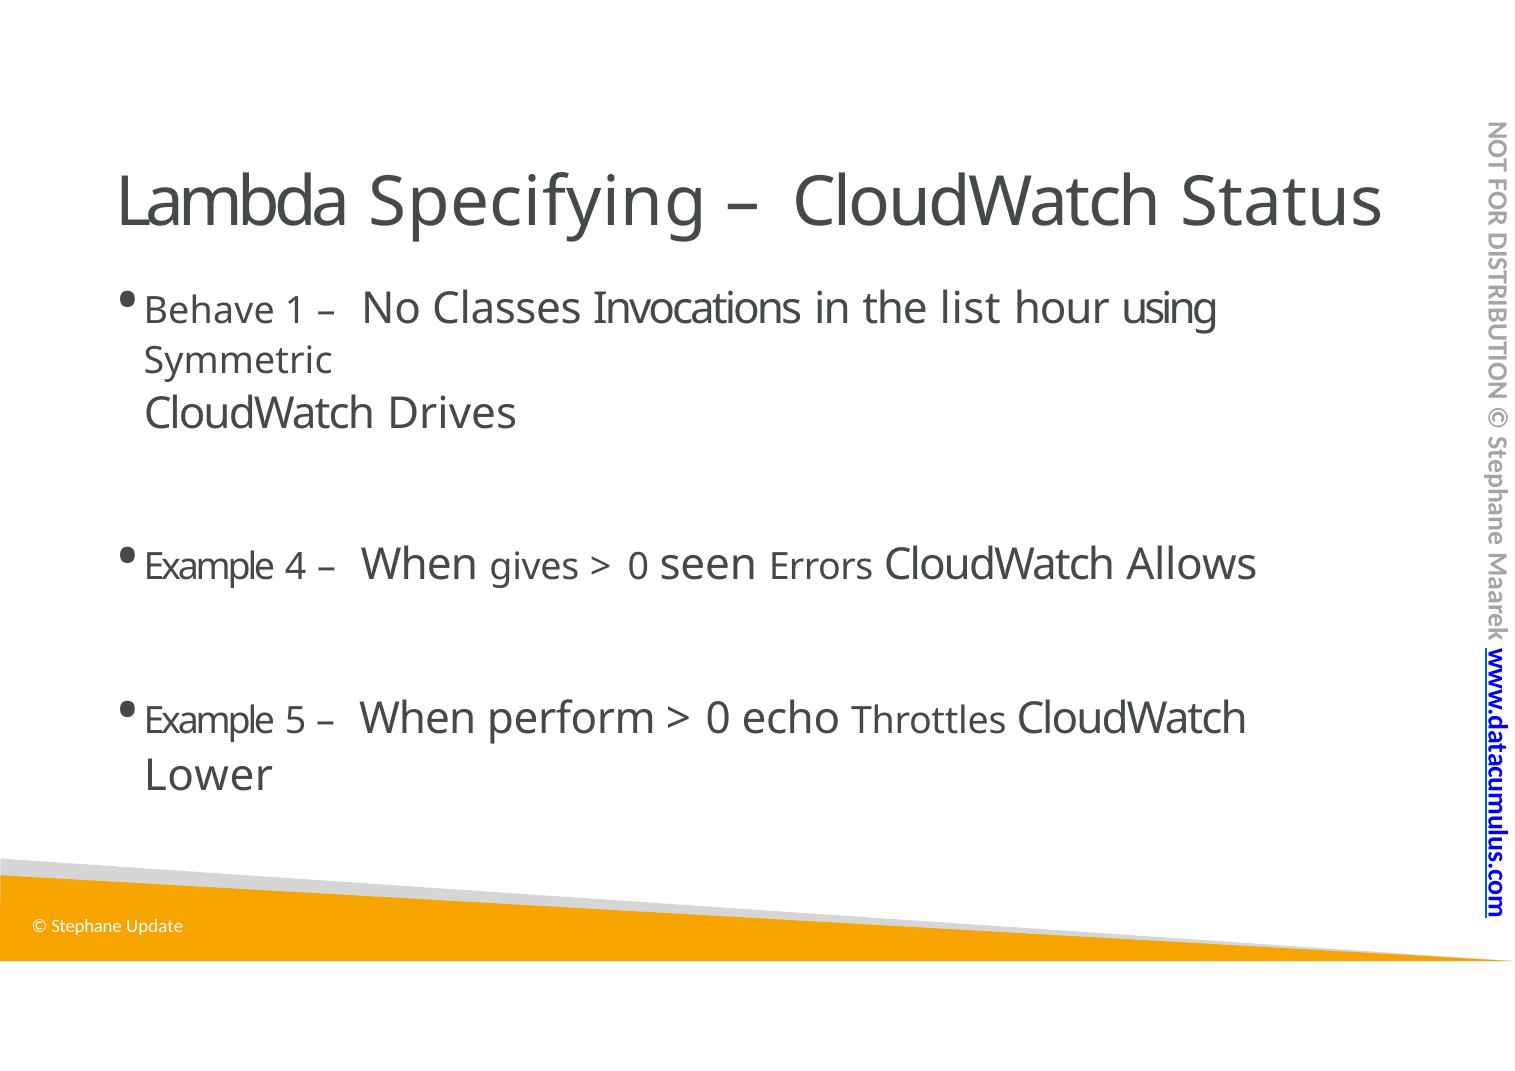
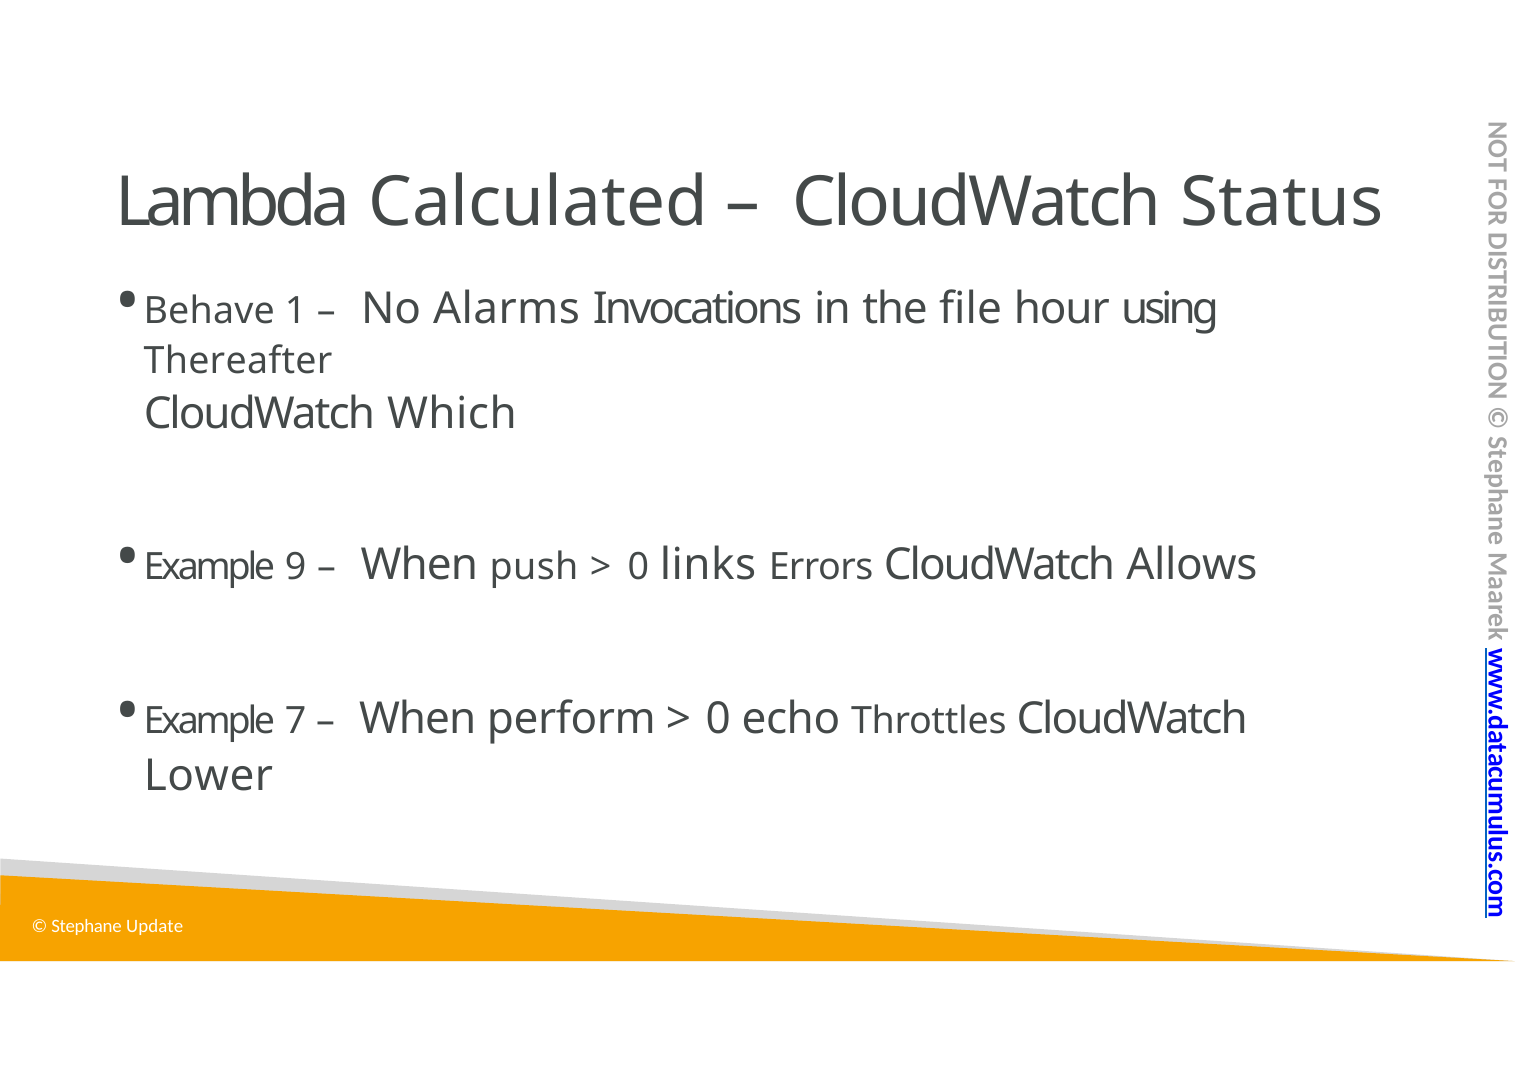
Specifying: Specifying -> Calculated (538, 203)
Classes: Classes -> Alarms (506, 310)
list: list -> file (970, 310)
Symmetric: Symmetric -> Thereafter (238, 361)
Drives: Drives -> Which (452, 414)
4: 4 -> 9 (296, 567)
gives: gives -> push (534, 567)
seen: seen -> links (708, 566)
5: 5 -> 7 (296, 721)
